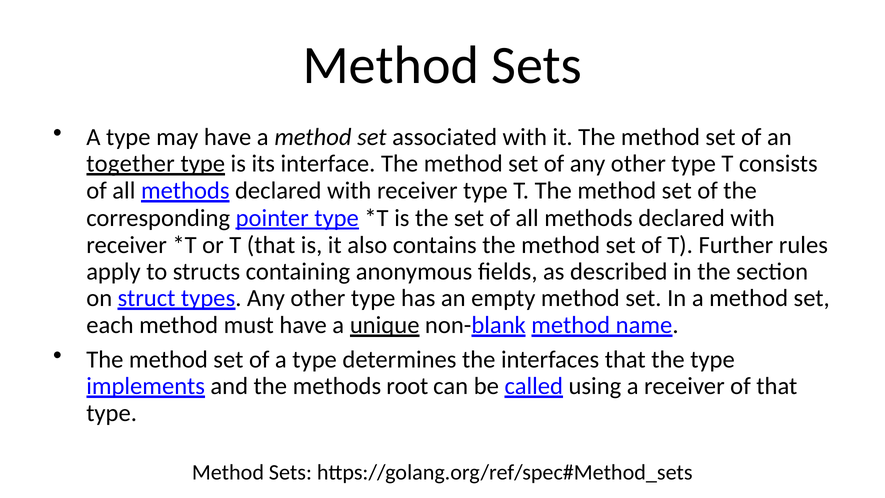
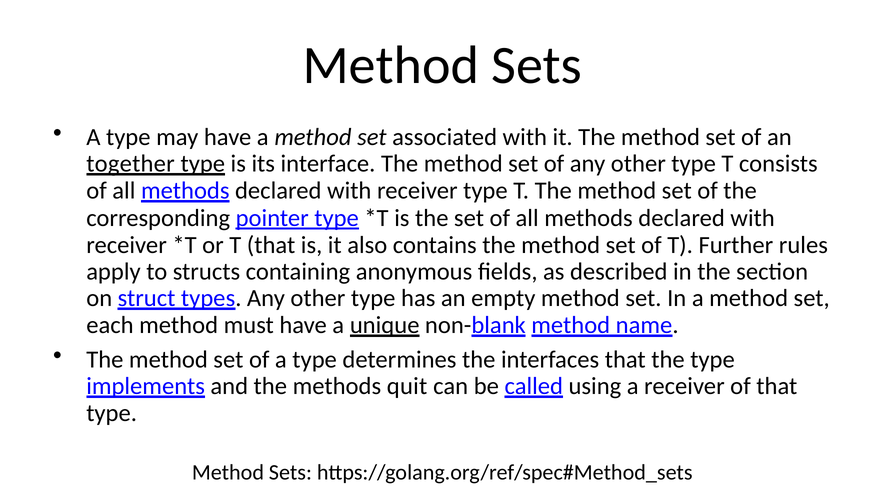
root: root -> quit (407, 386)
